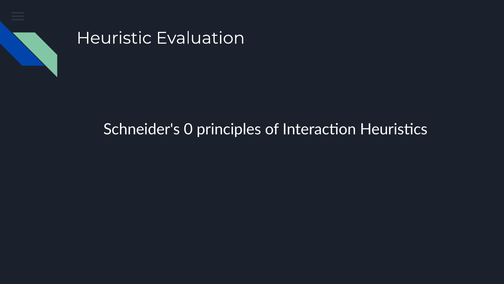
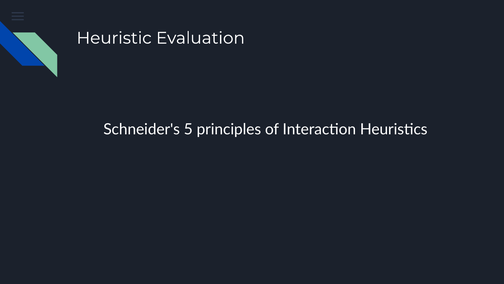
0: 0 -> 5 (188, 129)
